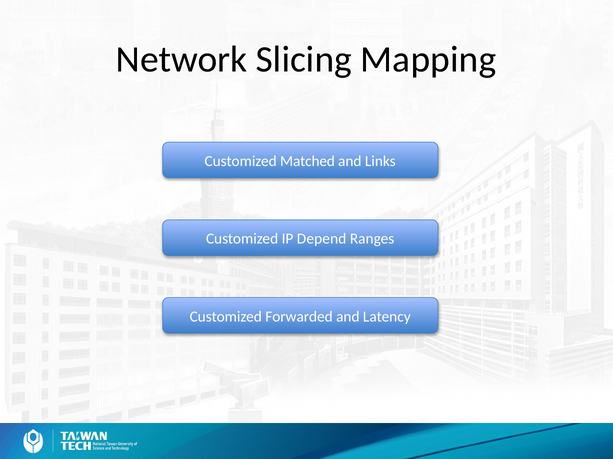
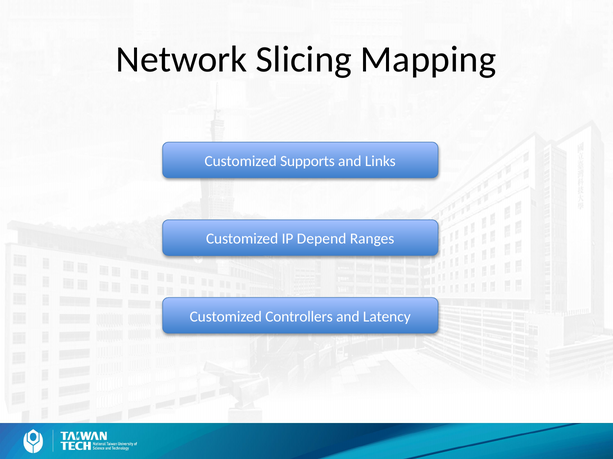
Matched: Matched -> Supports (308, 161)
Forwarded: Forwarded -> Controllers (299, 317)
